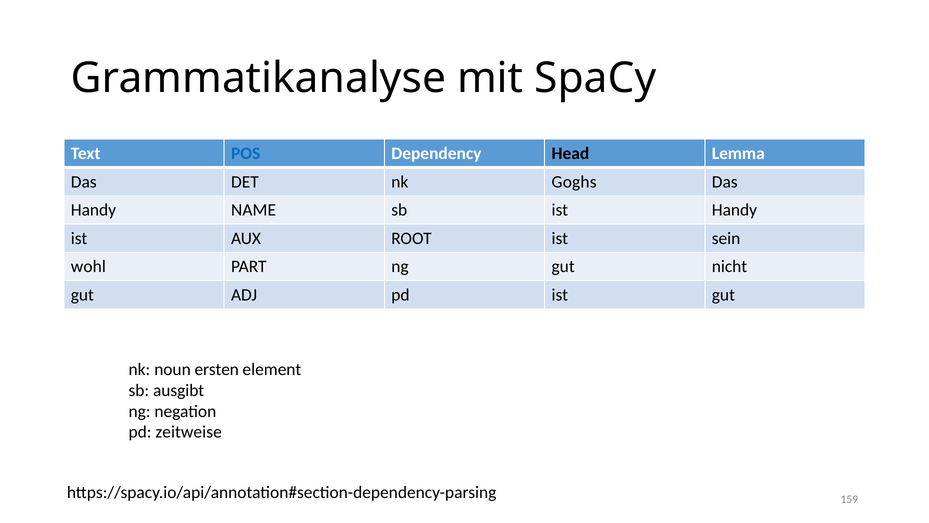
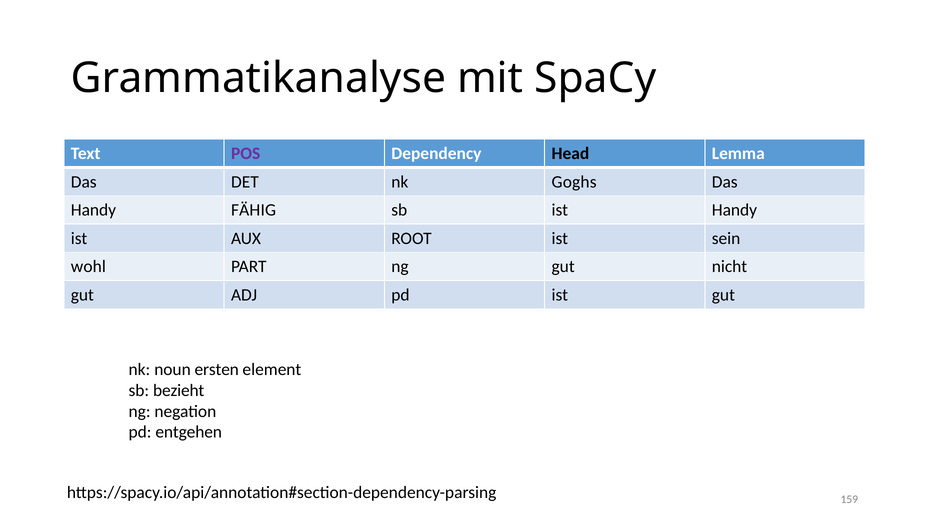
POS colour: blue -> purple (246, 153)
NAME: NAME -> FÄHIG (254, 210)
ausgibt: ausgibt -> bezieht (179, 390)
zeitweise: zeitweise -> entgehen (189, 432)
